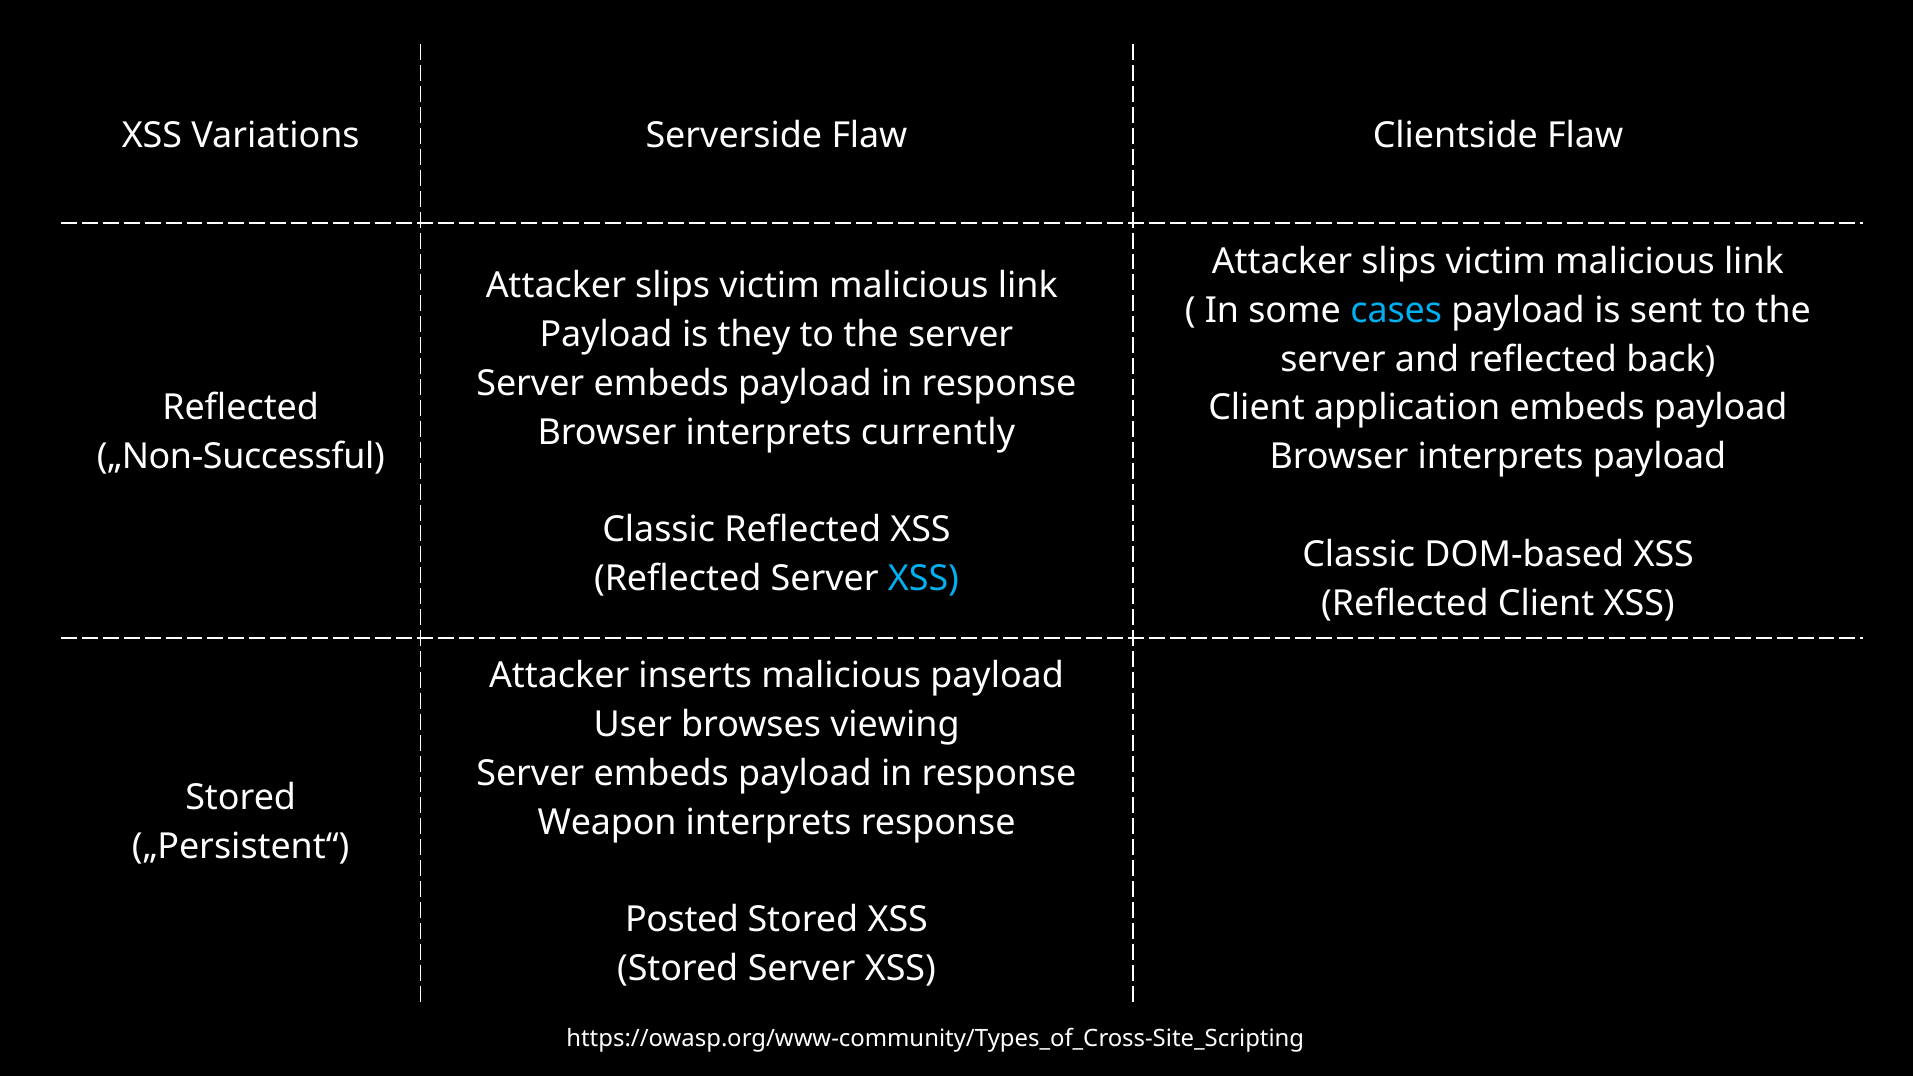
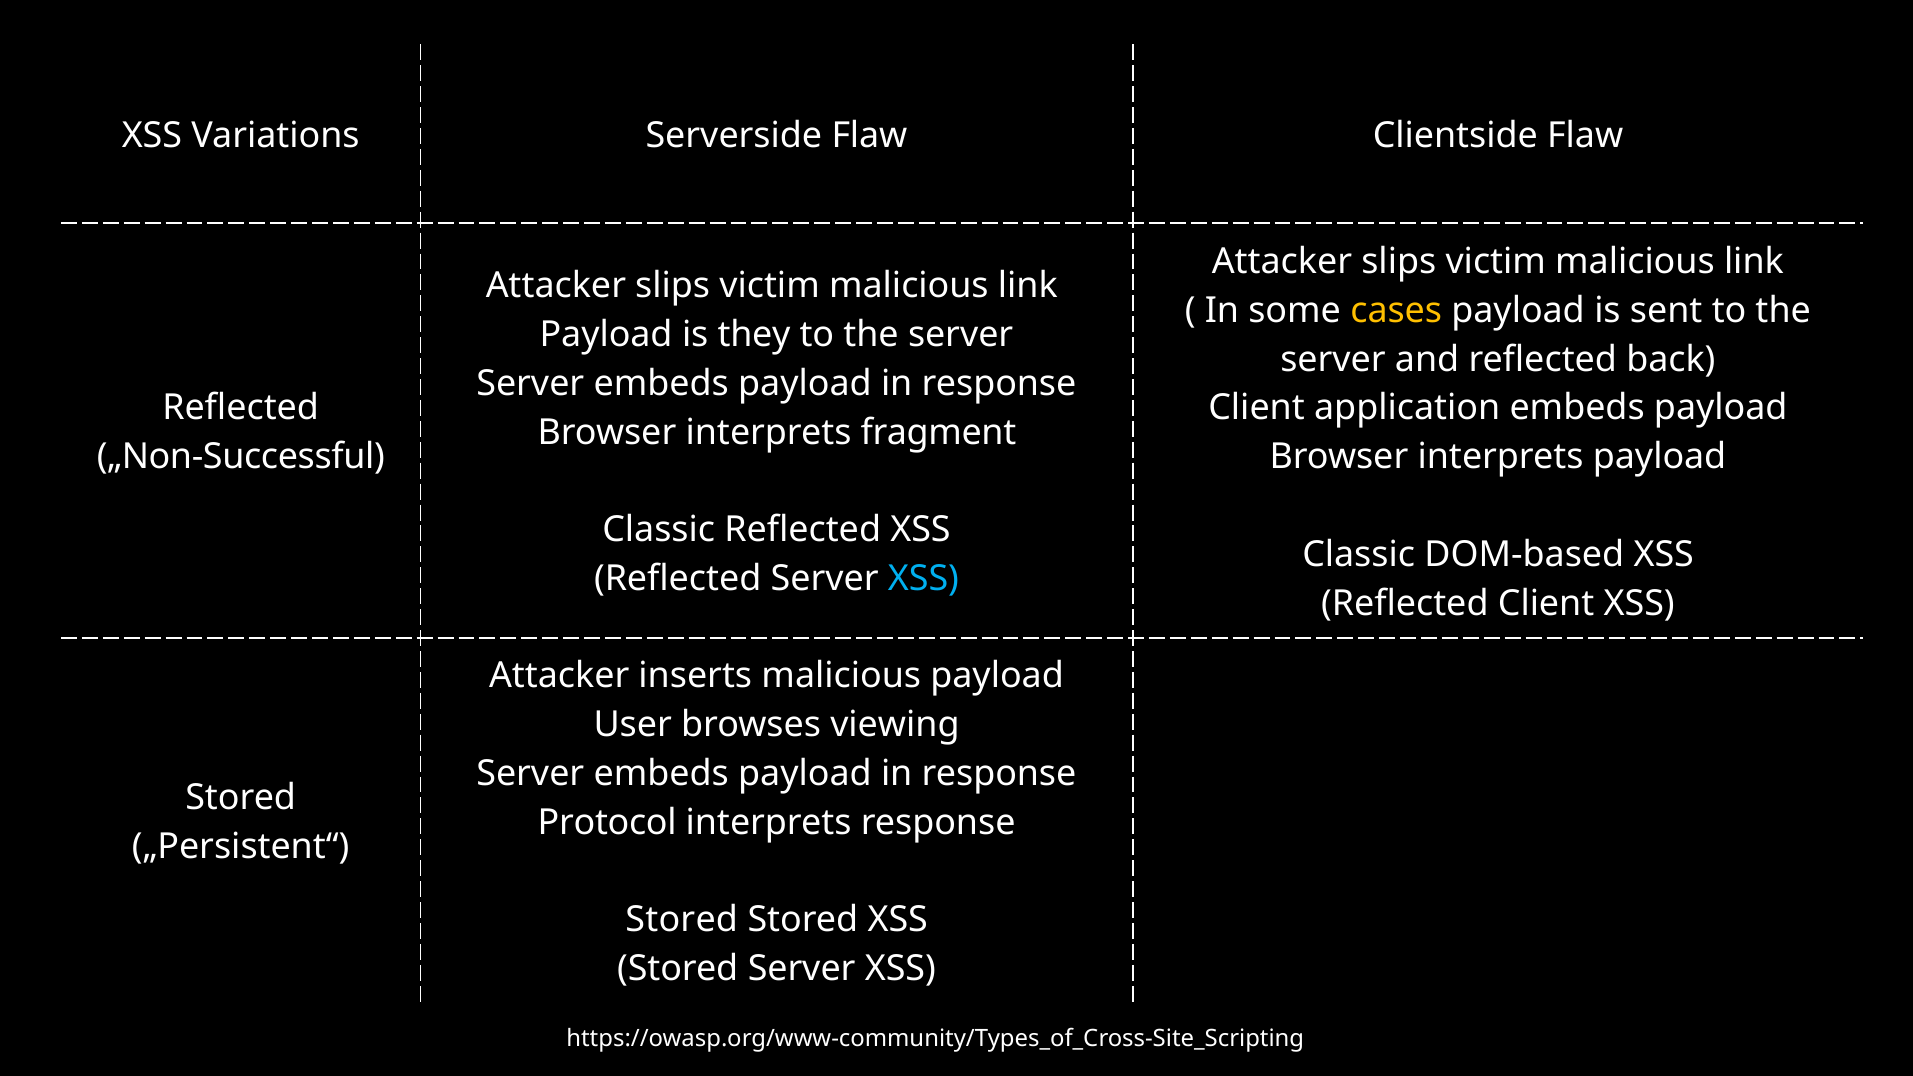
cases colour: light blue -> yellow (1396, 310)
currently: currently -> fragment (938, 432)
Weapon: Weapon -> Protocol (607, 822)
Posted: Posted -> Stored (682, 920)
